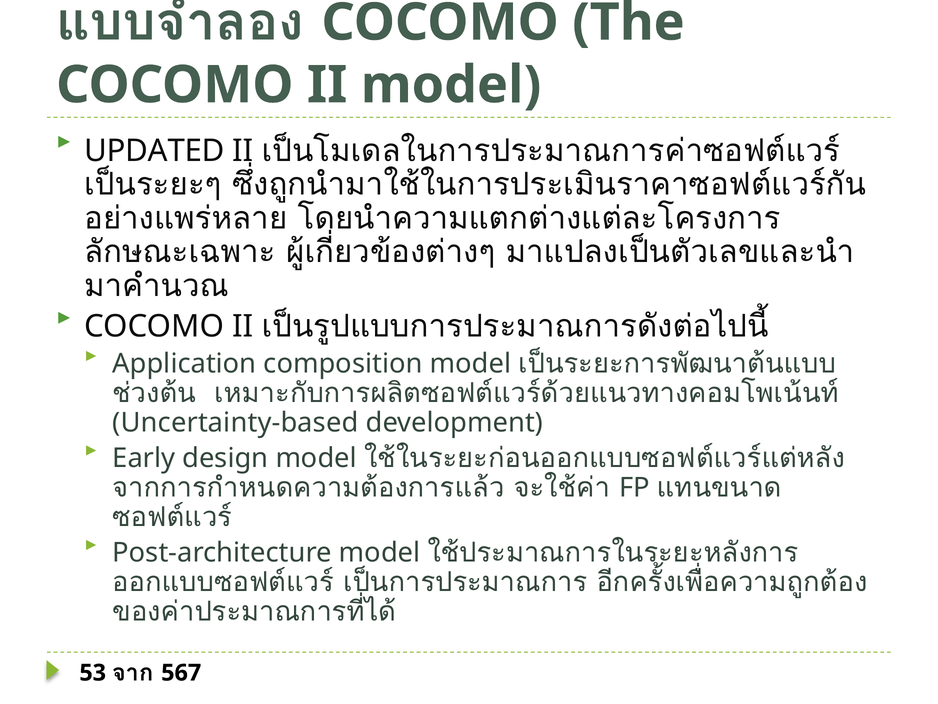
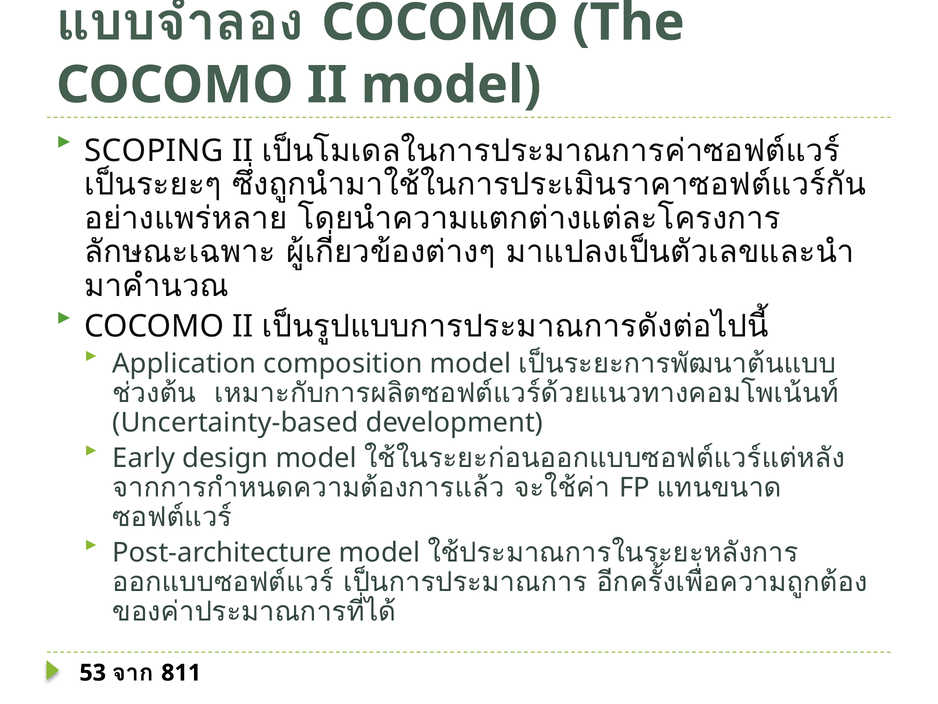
UPDATED: UPDATED -> SCOPING (154, 151)
567: 567 -> 811 (181, 672)
